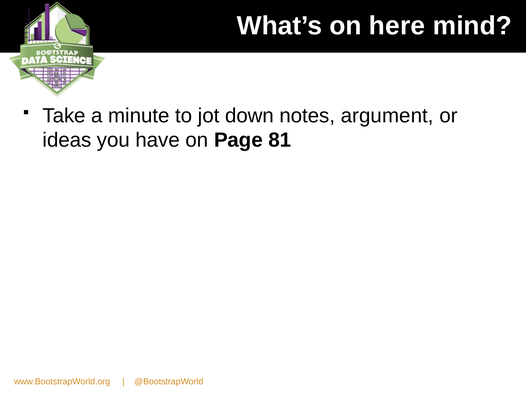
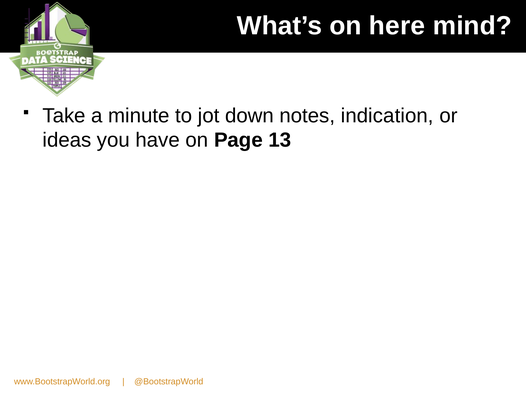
argument: argument -> indication (387, 115)
81: 81 -> 13 (280, 140)
